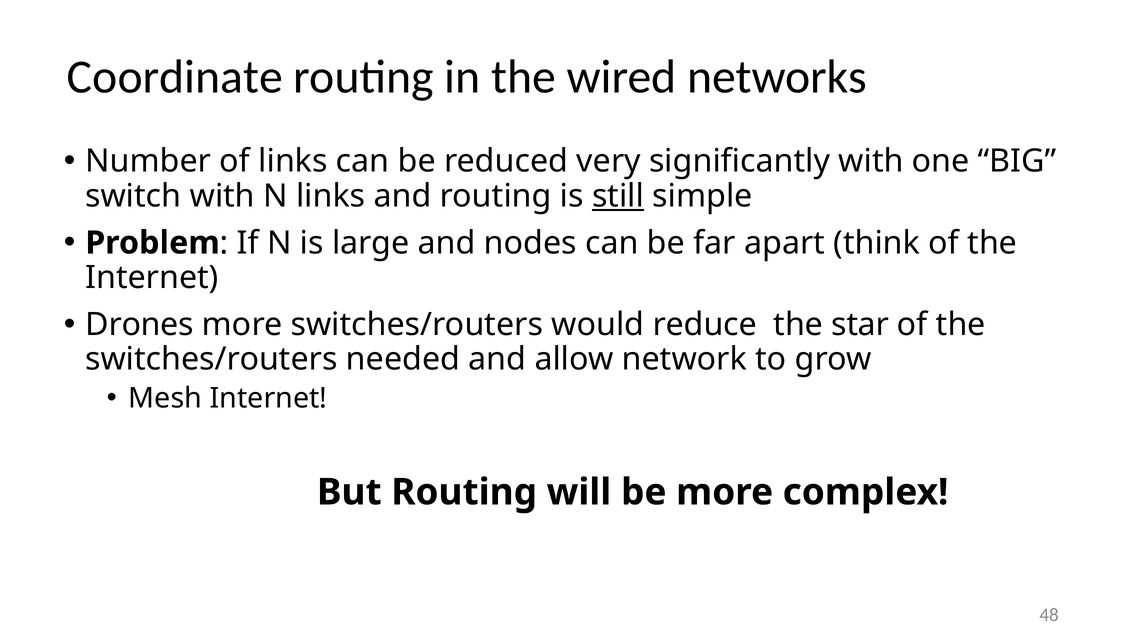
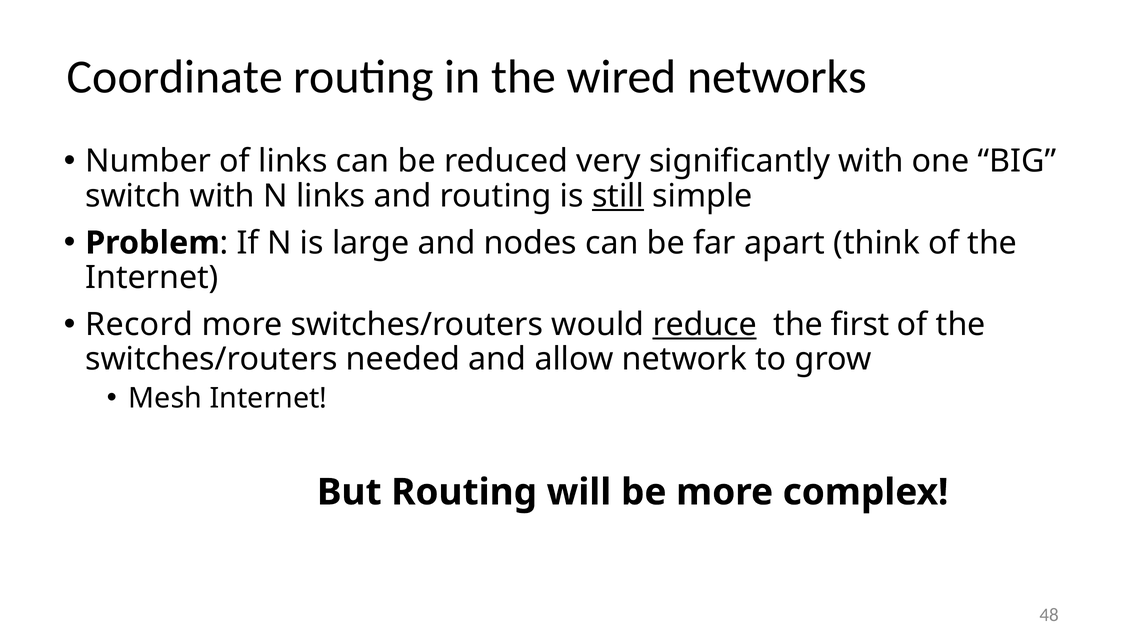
Drones: Drones -> Record (139, 325)
reduce underline: none -> present (705, 325)
star: star -> first (860, 325)
